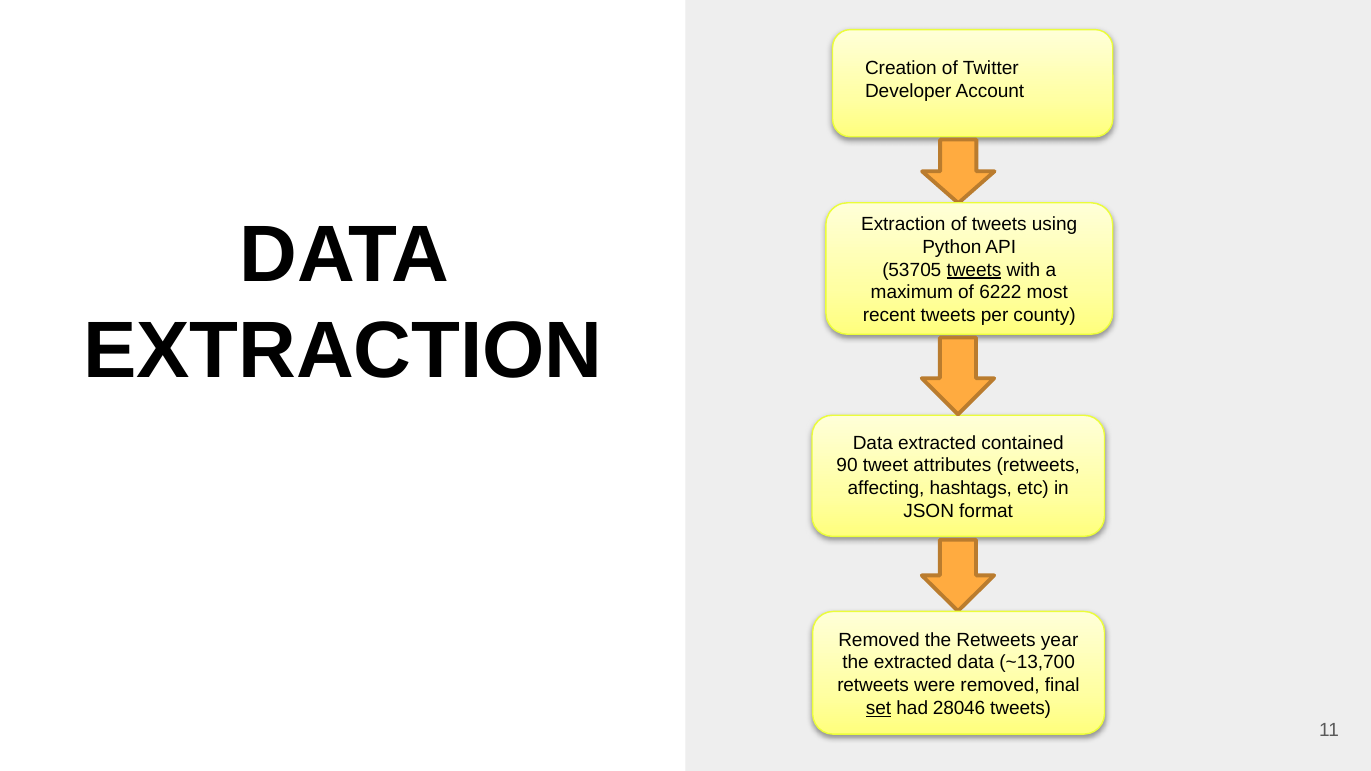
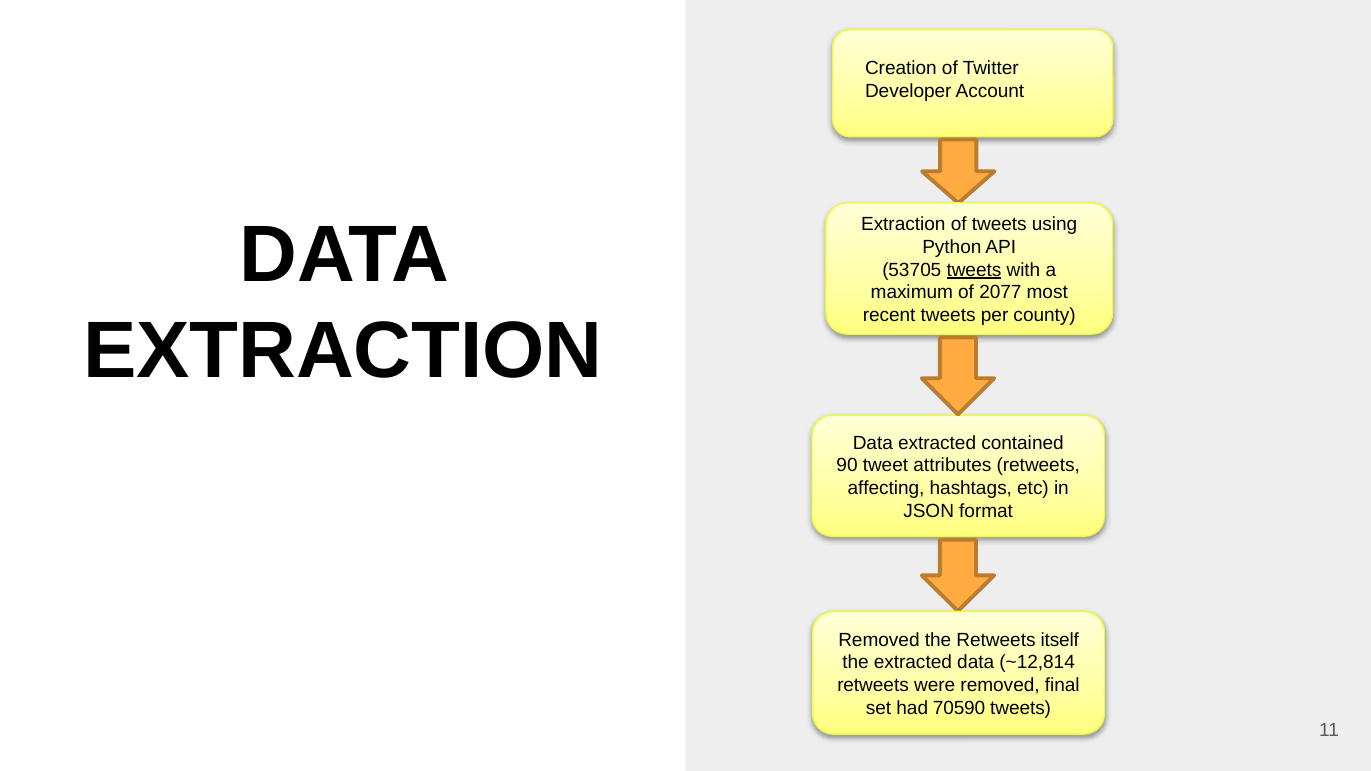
6222: 6222 -> 2077 (1000, 293)
year: year -> itself (1060, 640)
~13,700: ~13,700 -> ~12,814 (1037, 663)
set underline: present -> none (879, 709)
28046: 28046 -> 70590 (959, 709)
